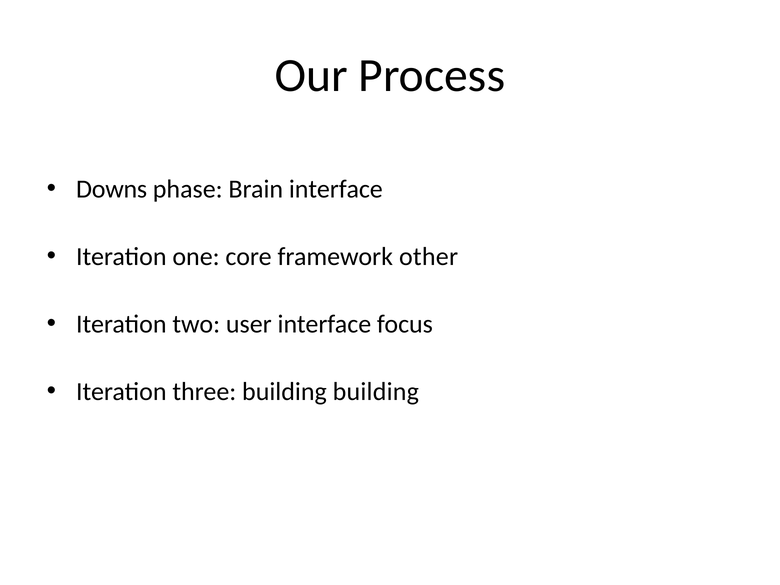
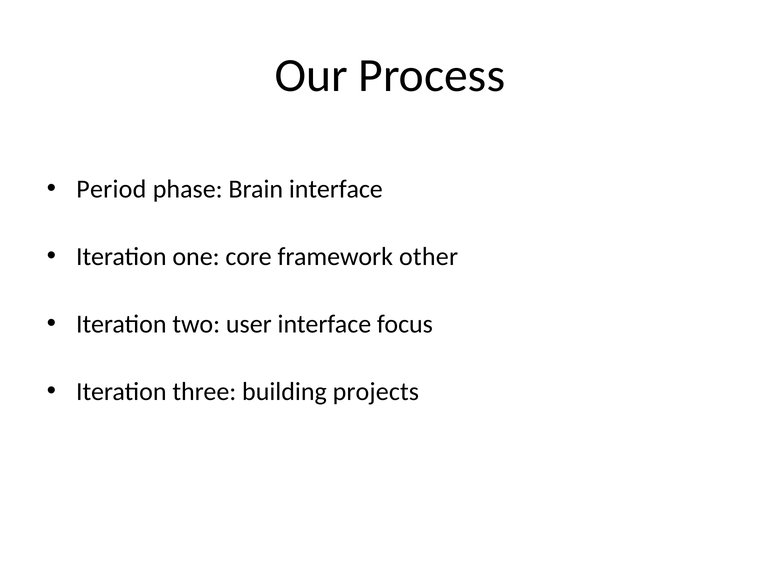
Downs: Downs -> Period (111, 189)
building building: building -> projects (376, 392)
